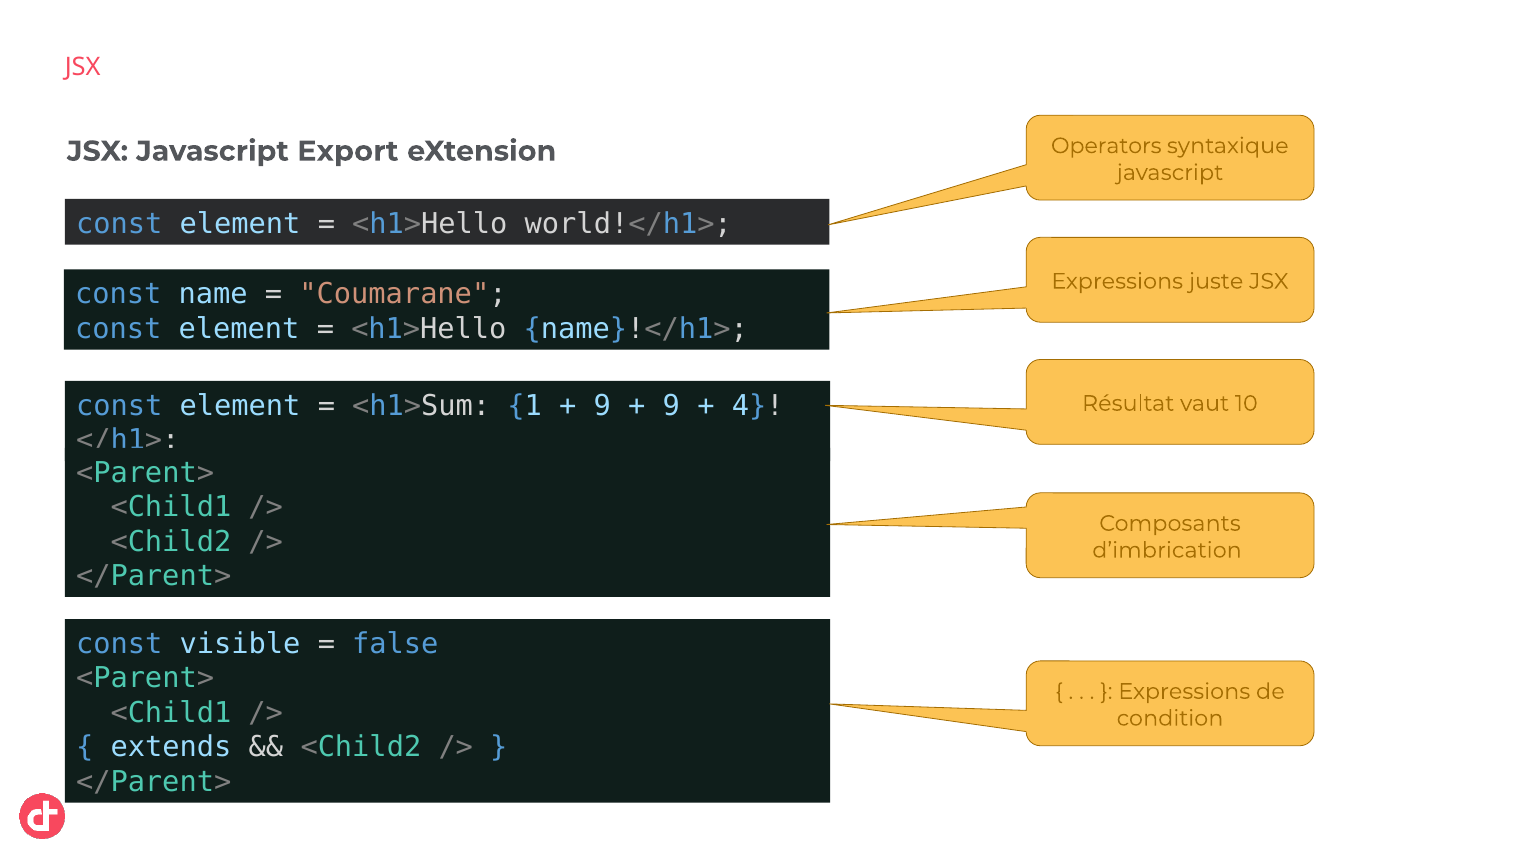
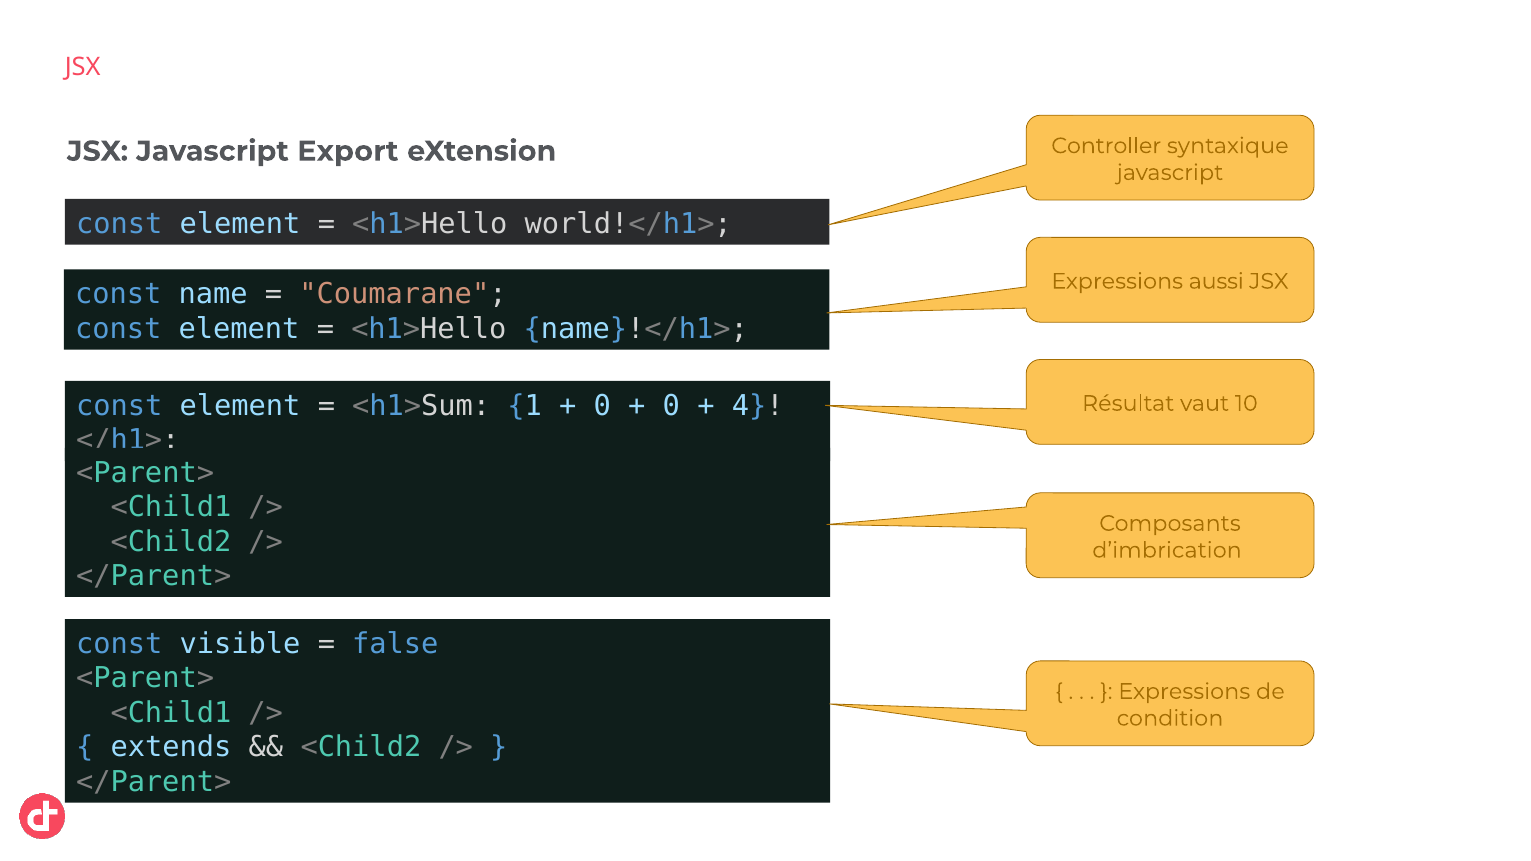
Operators: Operators -> Controller (1106, 146)
juste: juste -> aussi (1216, 281)
9: 9 -> 0 (602, 406)
9: 9 -> 0 (671, 406)
